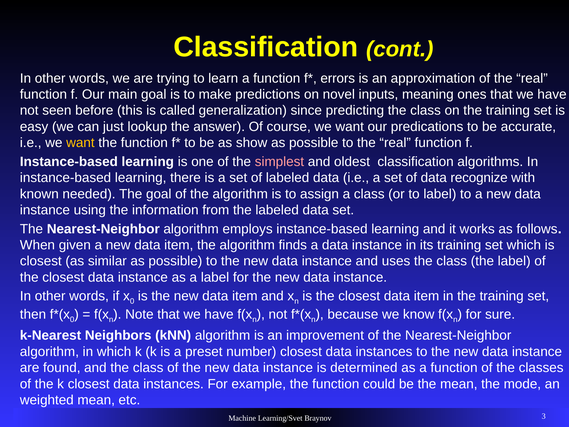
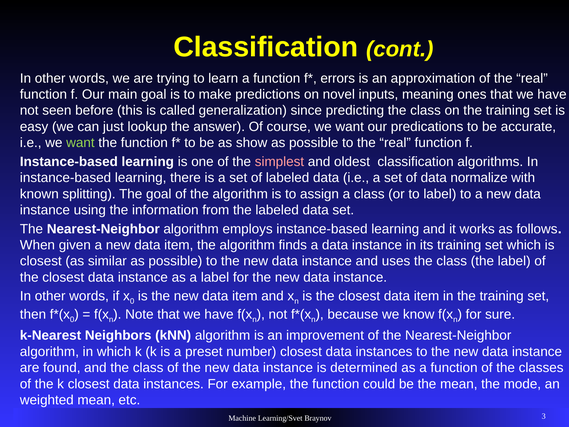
want colour: yellow -> light green (80, 143)
recognize: recognize -> normalize (479, 178)
needed: needed -> splitting (89, 194)
